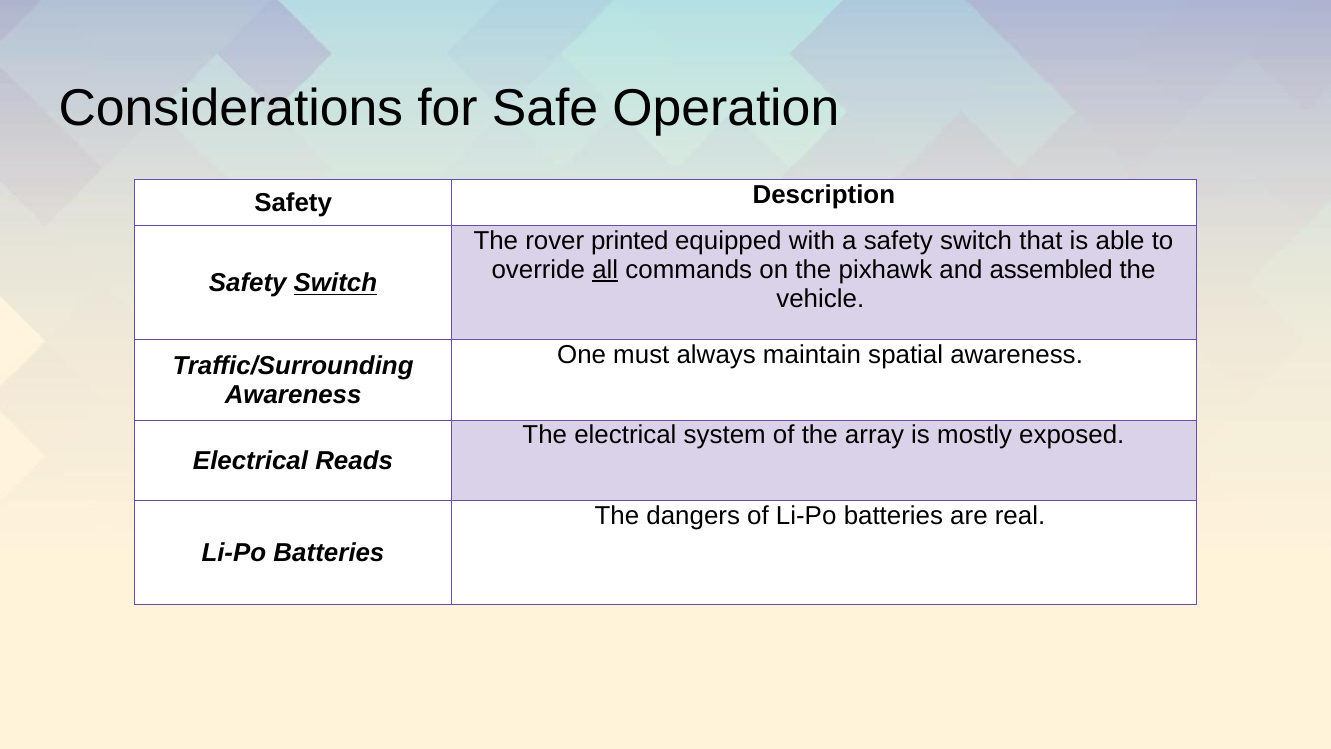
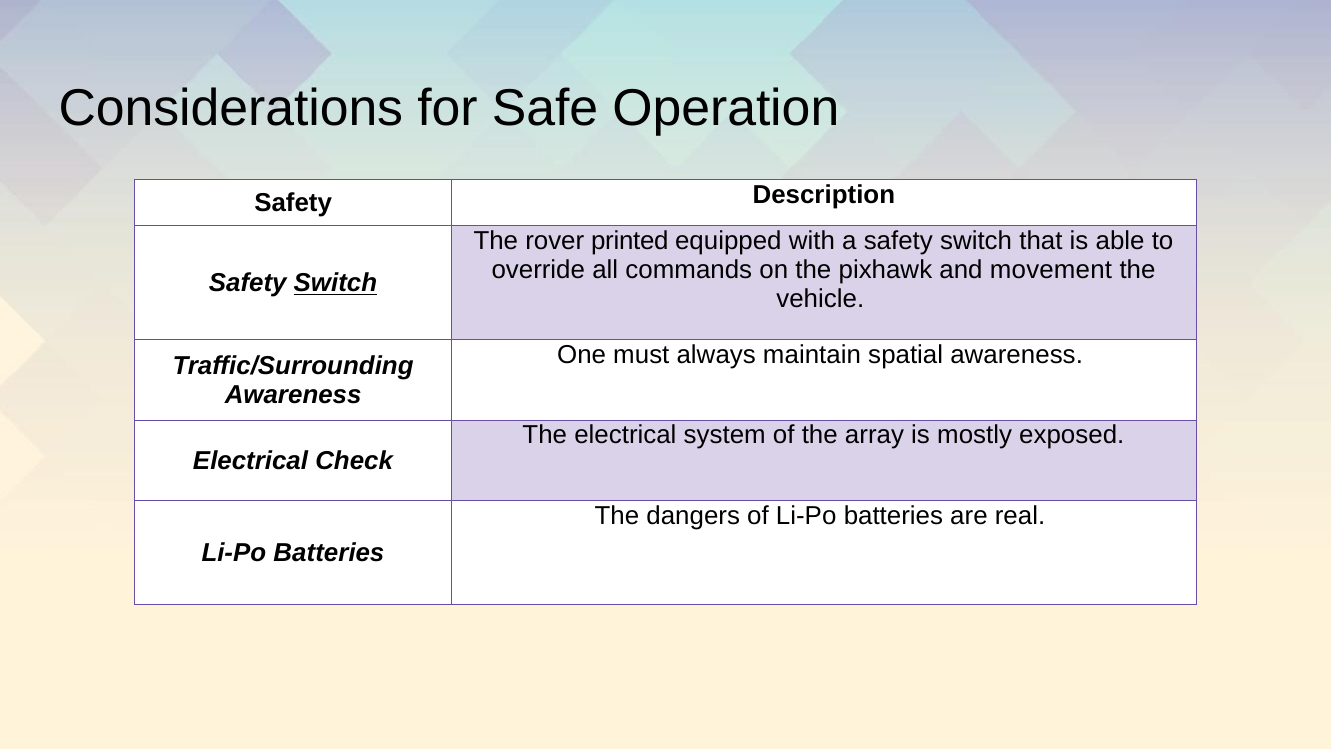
all underline: present -> none (605, 270)
assembled: assembled -> movement (1051, 270)
Reads: Reads -> Check (354, 461)
